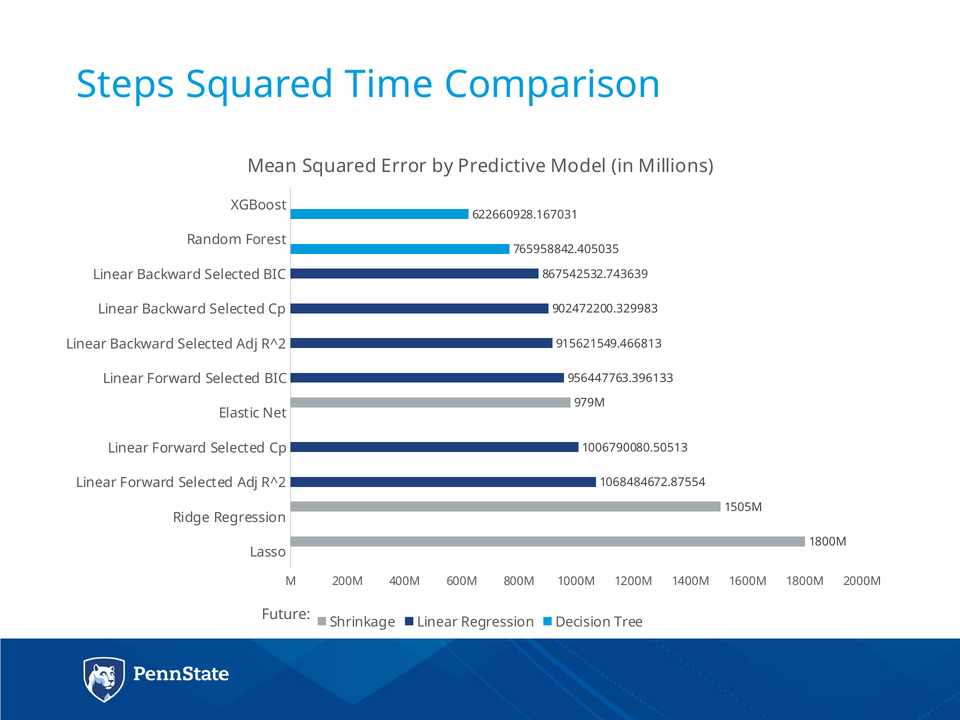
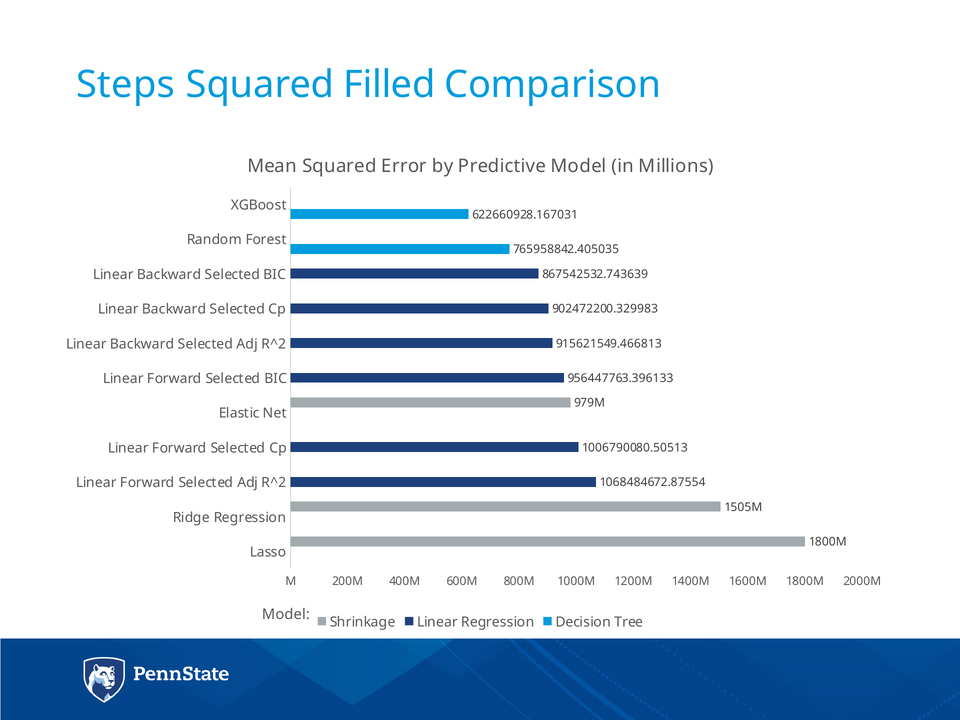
Time: Time -> Filled (389, 85)
Future: Future -> Model (286, 614)
